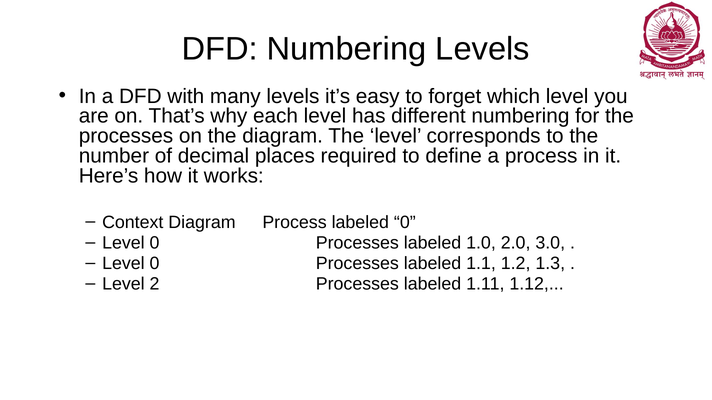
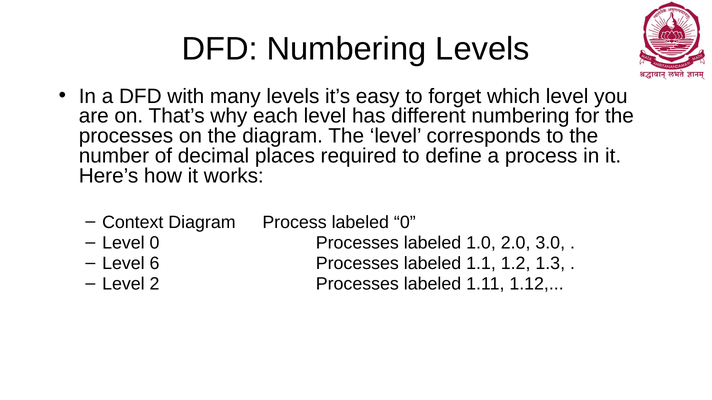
0: 0 -> 6 (155, 264)
